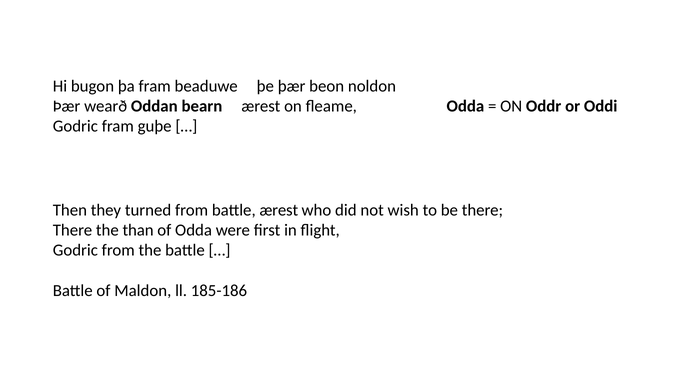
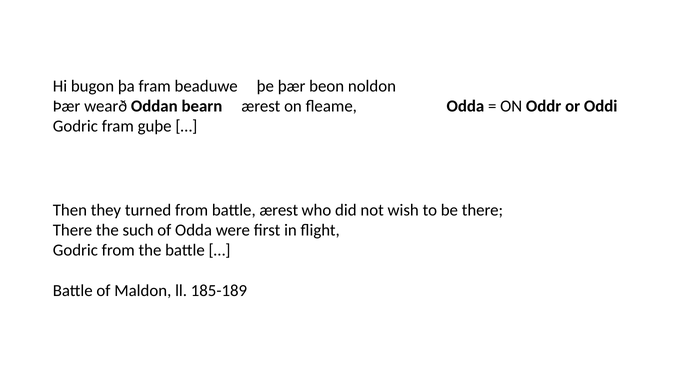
than: than -> such (138, 230)
185-186: 185-186 -> 185-189 (219, 290)
